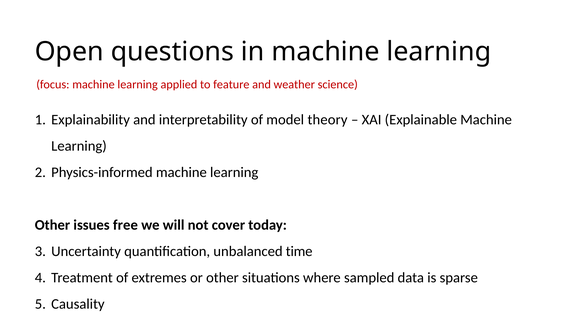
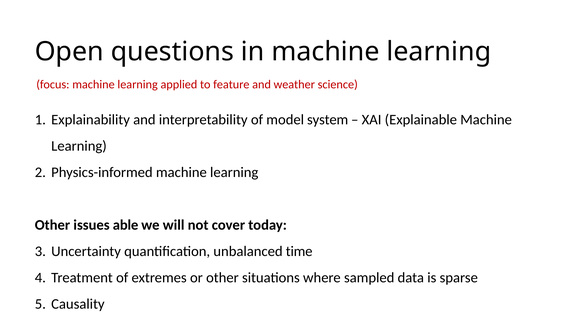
theory: theory -> system (328, 120)
free: free -> able (126, 225)
